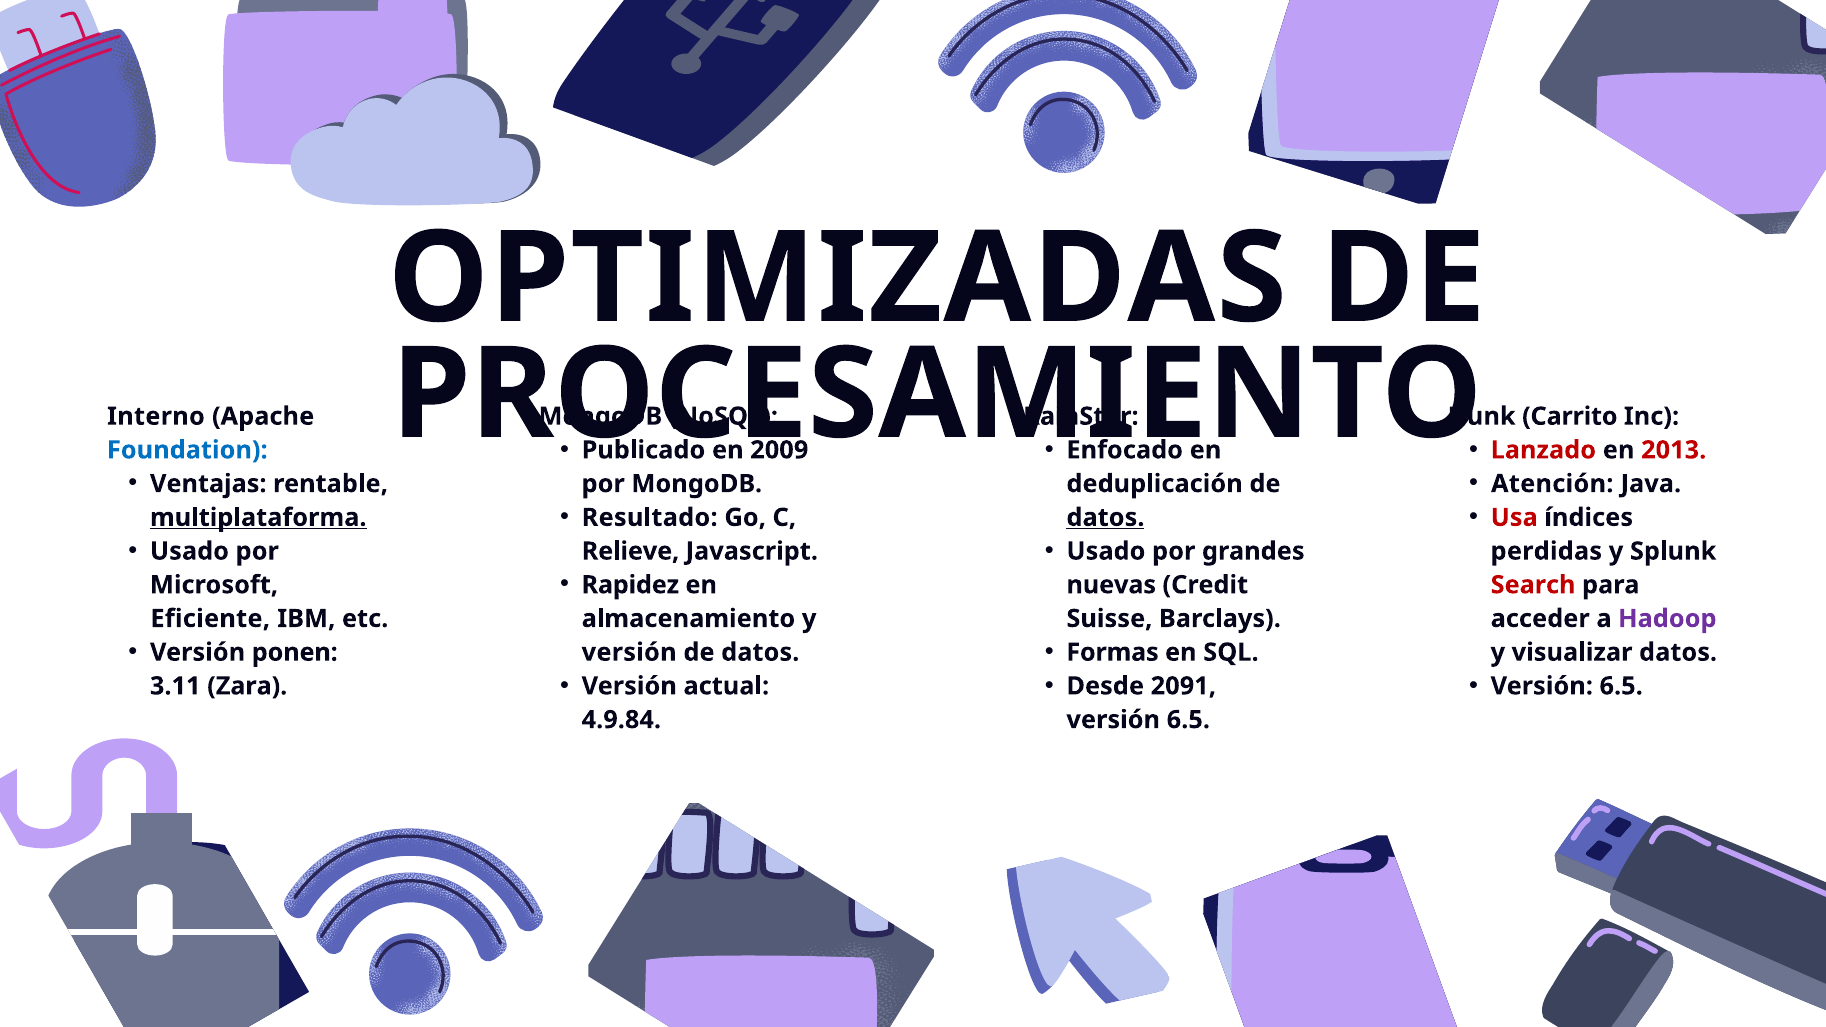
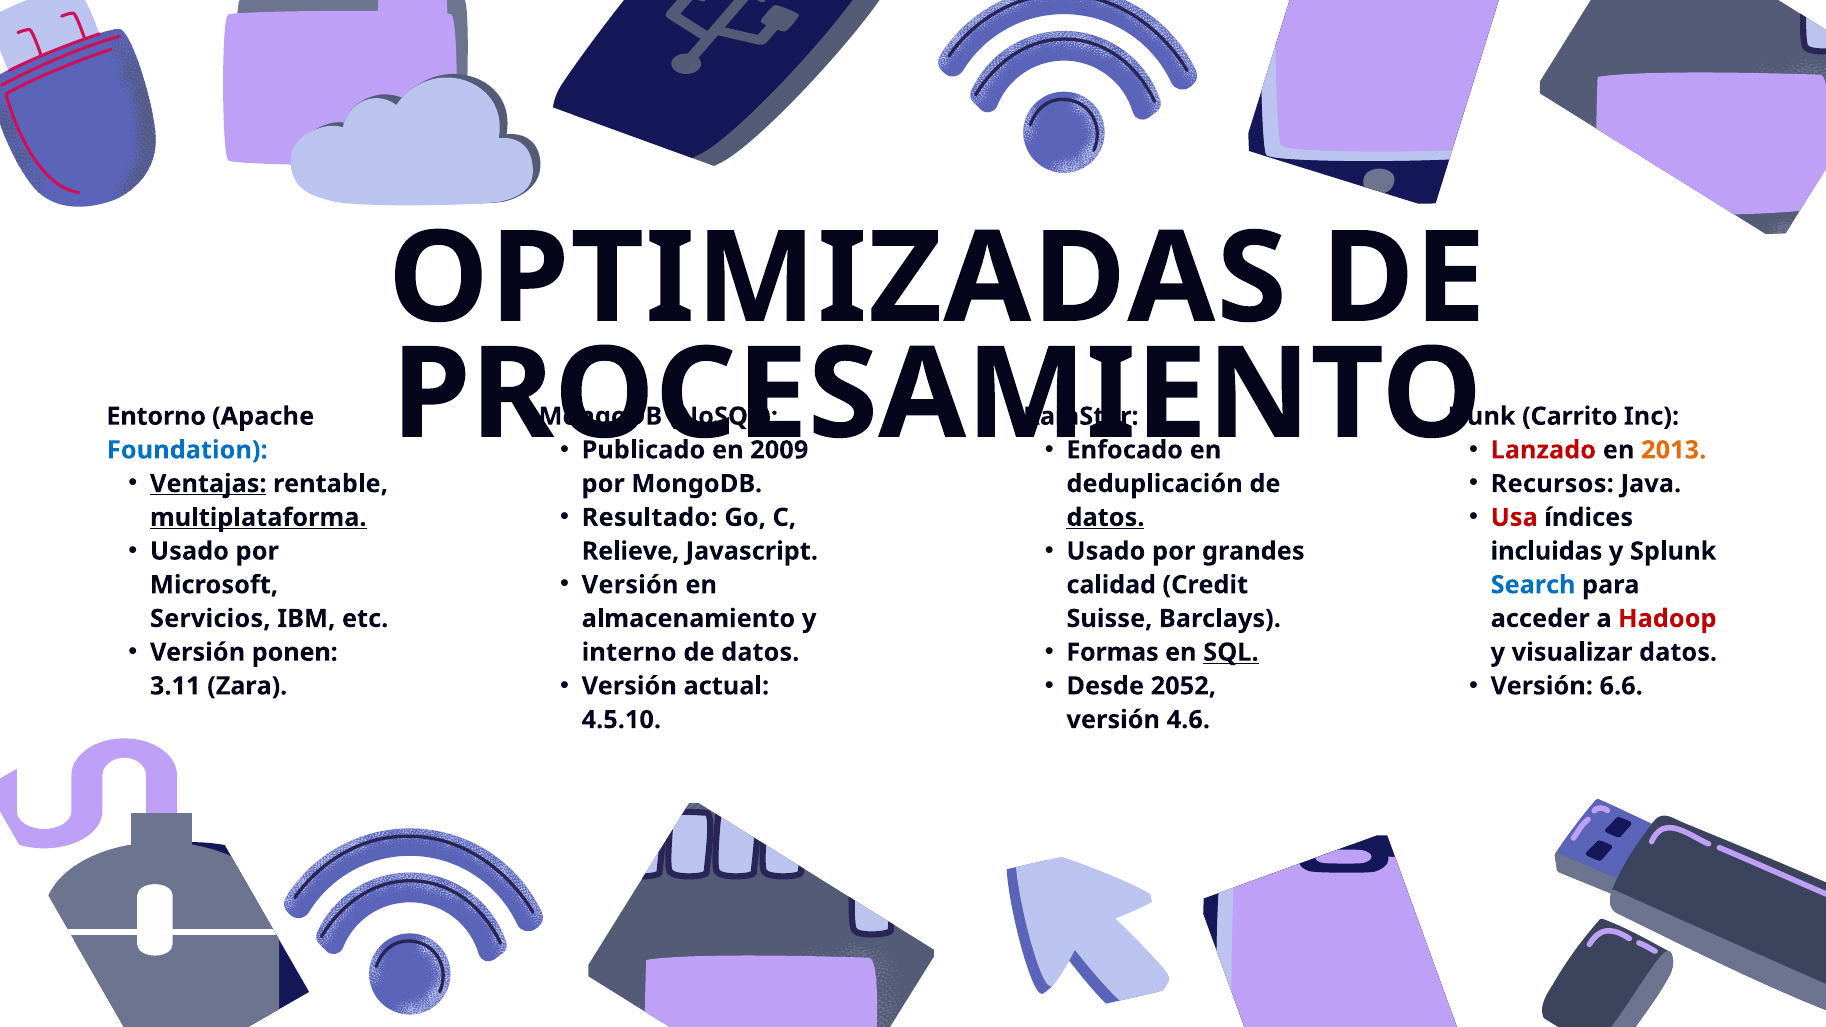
Interno: Interno -> Entorno (156, 416)
2013 colour: red -> orange (1674, 450)
Ventajas underline: none -> present (208, 484)
Atención: Atención -> Recursos (1552, 484)
perdidas: perdidas -> incluidas (1546, 551)
Rapidez: Rapidez -> Versión (630, 585)
nuevas: nuevas -> calidad (1111, 585)
Search colour: red -> blue (1533, 585)
Eficiente: Eficiente -> Servicios (210, 619)
Hadoop colour: purple -> red (1667, 619)
SQL underline: none -> present (1231, 652)
versión: versión -> interno (629, 652)
2091: 2091 -> 2052 (1183, 686)
6.5: 6.5 -> 6.6 (1621, 686)
4.9.84: 4.9.84 -> 4.5.10 (621, 720)
6.5: 6.5 -> 4.6 (1188, 720)
